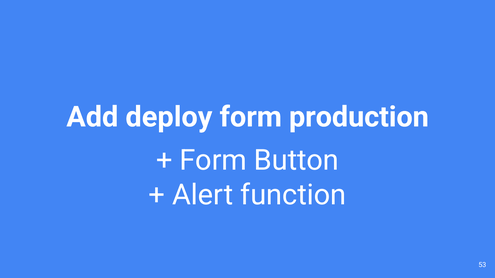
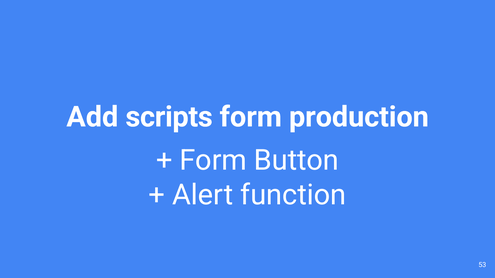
deploy: deploy -> scripts (169, 117)
